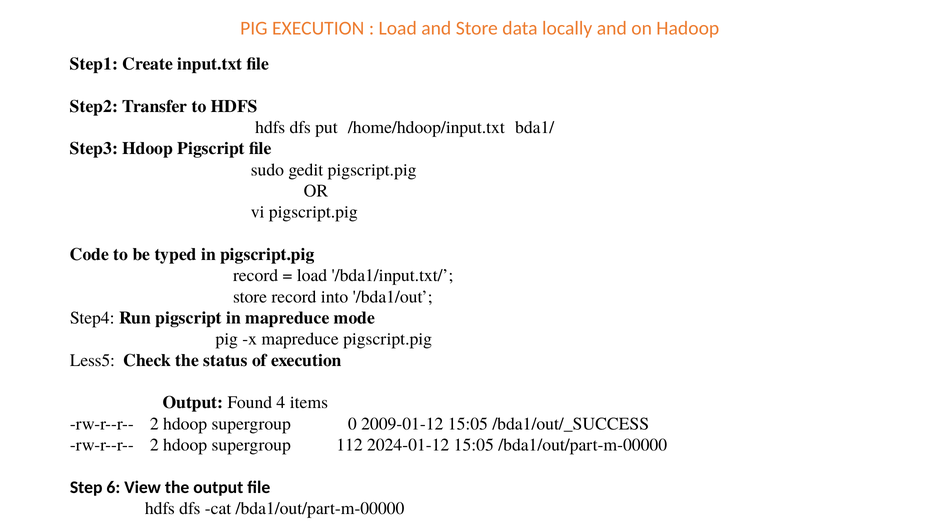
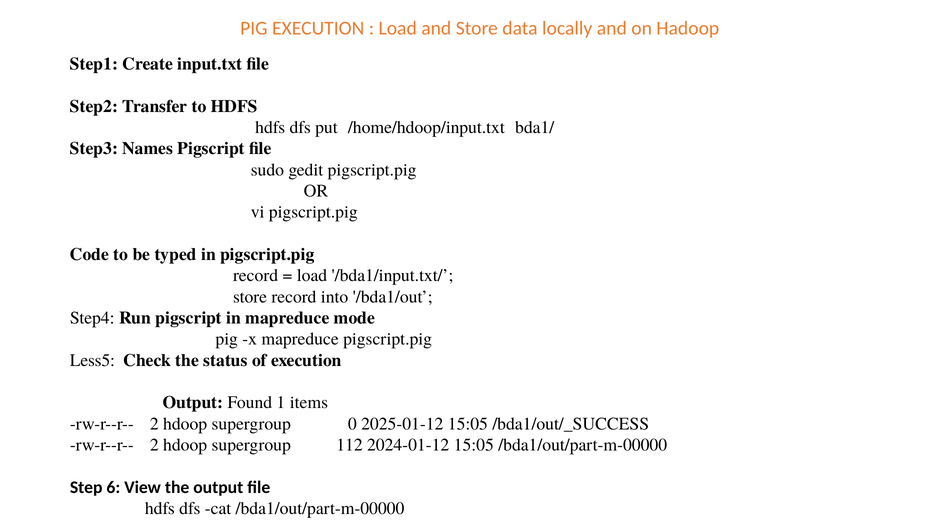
Step3 Hdoop: Hdoop -> Names (148, 149)
4: 4 -> 1 (281, 403)
2009-01-12: 2009-01-12 -> 2025-01-12 (402, 424)
